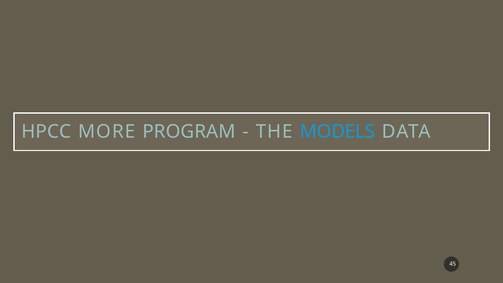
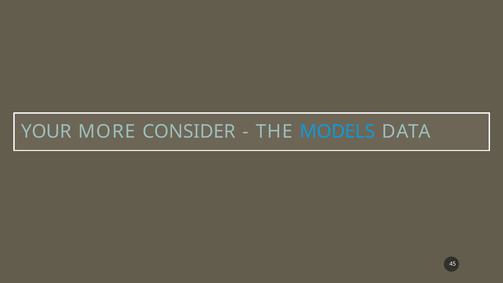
HPCC: HPCC -> YOUR (46, 132)
PROGRAM: PROGRAM -> CONSIDER (189, 132)
